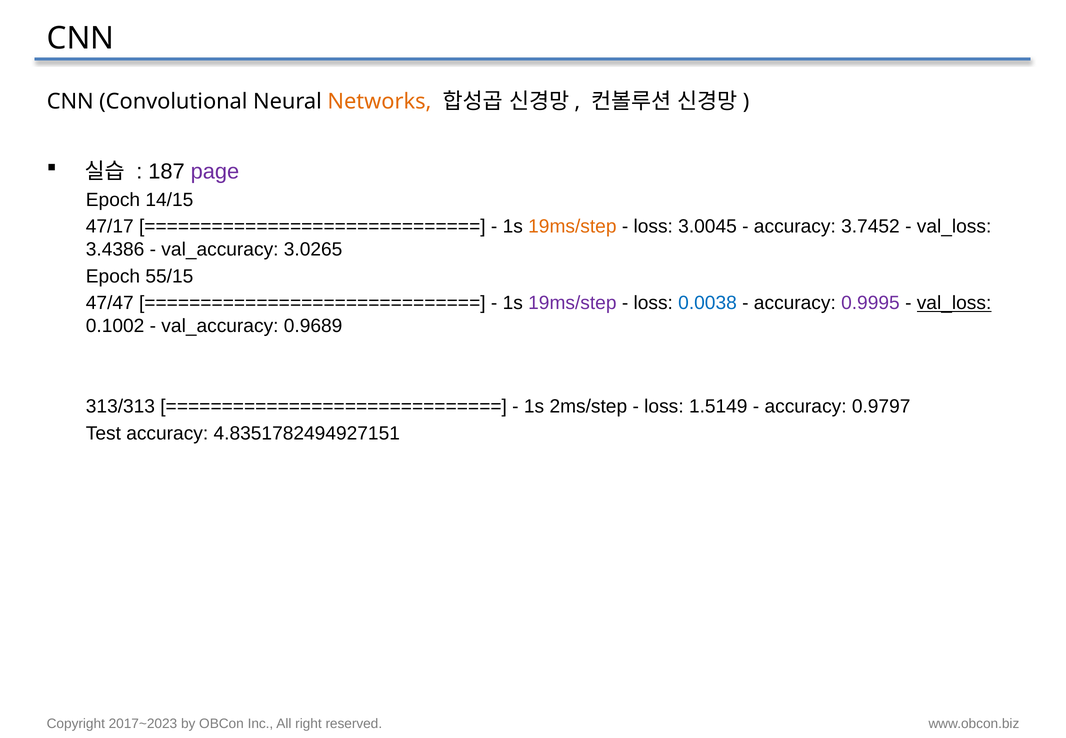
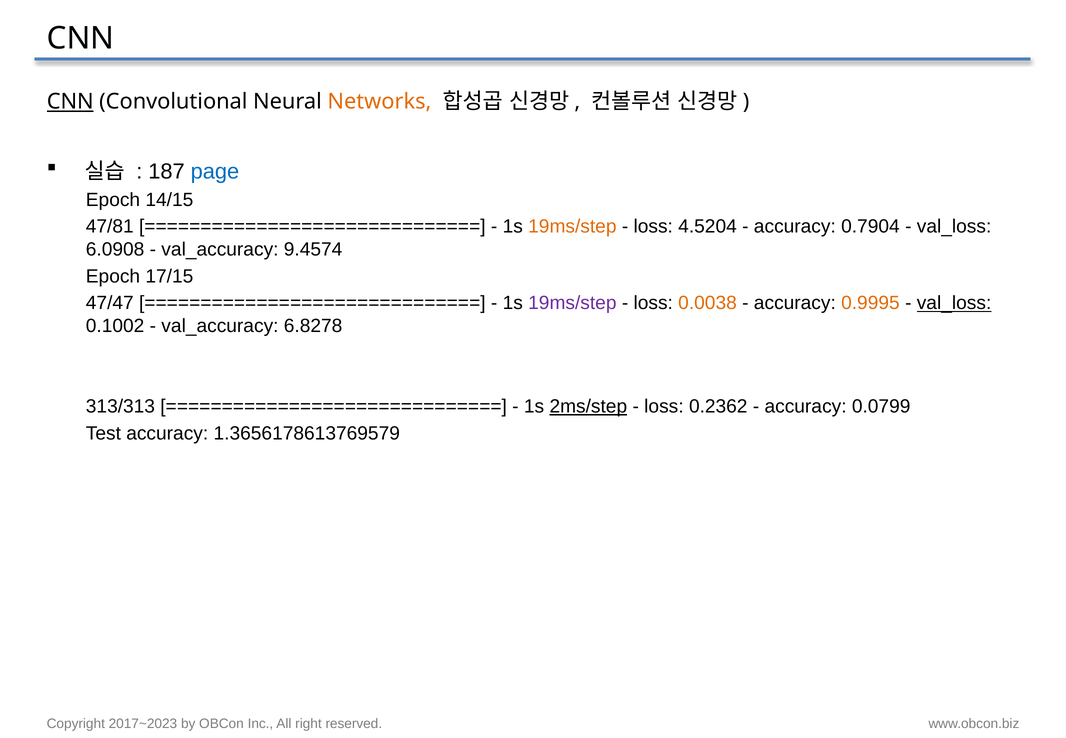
CNN underline: none -> present (70, 102)
page colour: purple -> blue (215, 171)
47/17: 47/17 -> 47/81 (110, 227)
3.0045: 3.0045 -> 4.5204 (708, 227)
3.7452: 3.7452 -> 0.7904 (870, 227)
3.4386: 3.4386 -> 6.0908 (115, 250)
3.0265: 3.0265 -> 9.4574 (313, 250)
55/15: 55/15 -> 17/15 (169, 276)
0.0038 colour: blue -> orange (708, 303)
0.9995 colour: purple -> orange (870, 303)
0.9689: 0.9689 -> 6.8278 (313, 326)
2ms/step underline: none -> present (588, 407)
1.5149: 1.5149 -> 0.2362 (718, 407)
0.9797: 0.9797 -> 0.0799 (881, 407)
4.8351782494927151: 4.8351782494927151 -> 1.3656178613769579 (307, 433)
